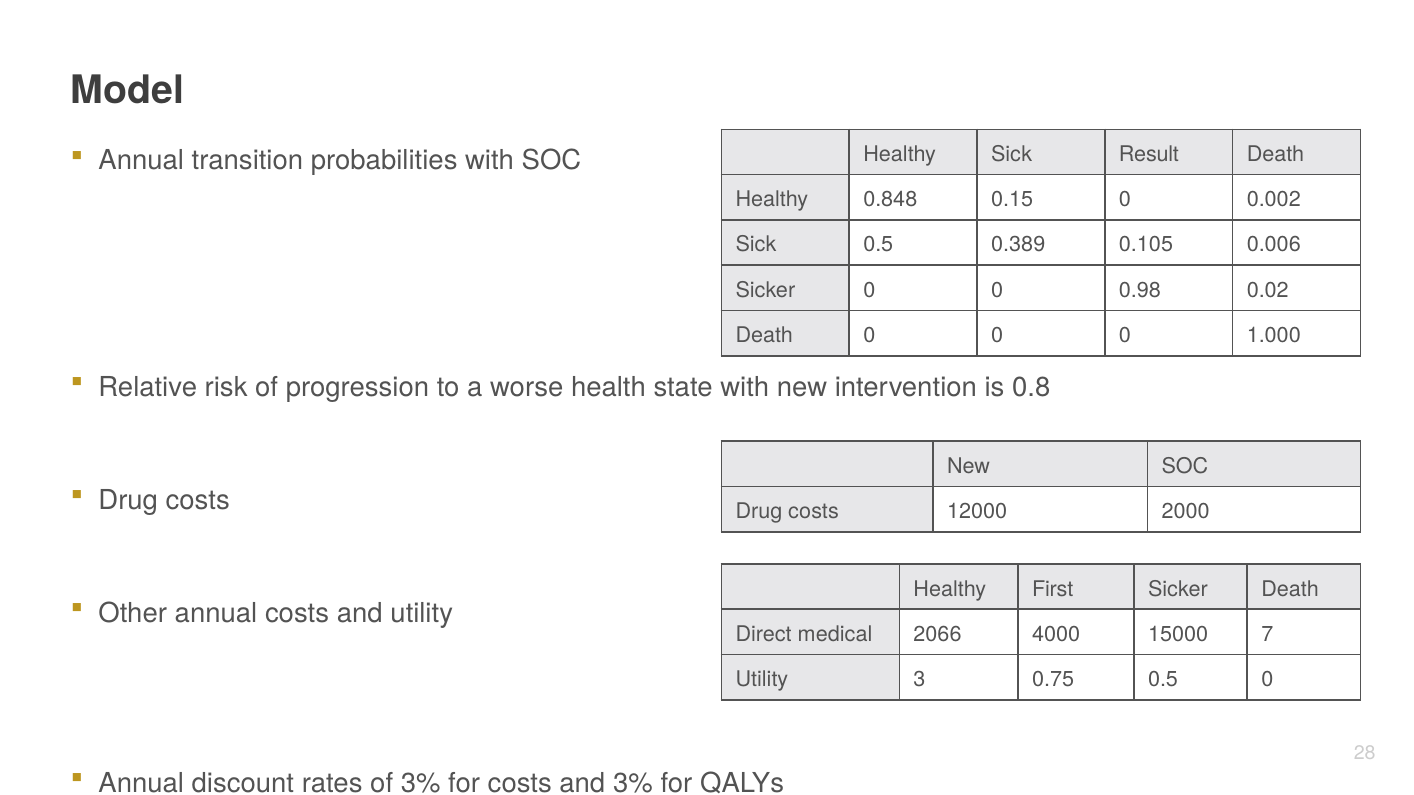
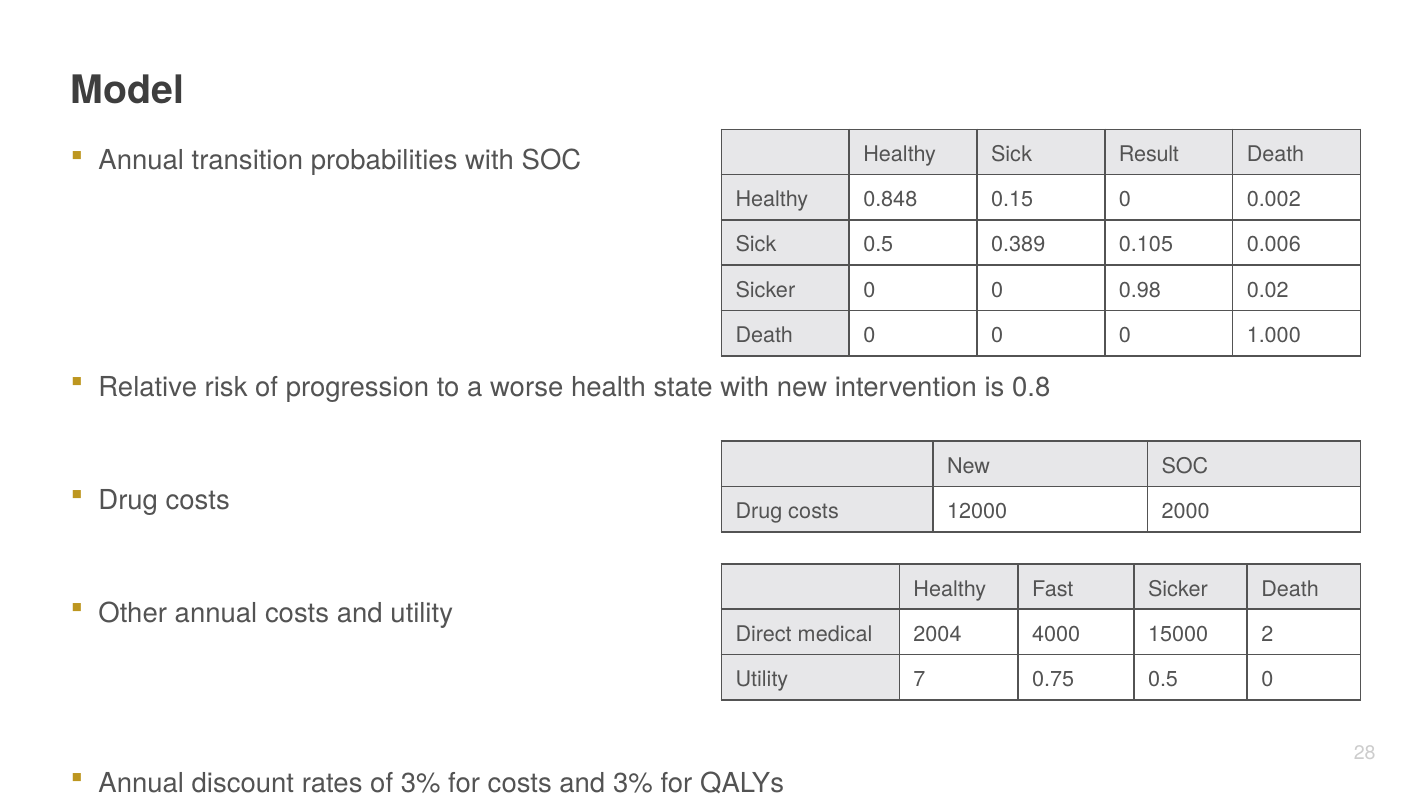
First: First -> Fast (1053, 589)
2066: 2066 -> 2004 (937, 635)
7: 7 -> 2 (1267, 635)
3: 3 -> 7 (919, 680)
